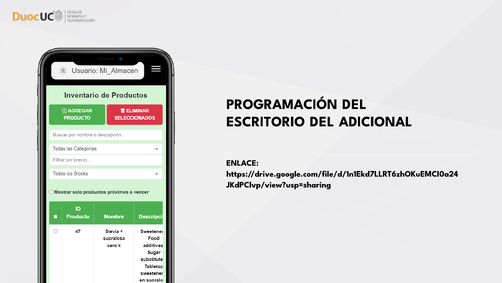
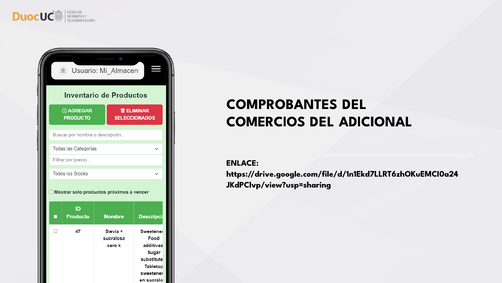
PROGRAMACIÓN: PROGRAMACIÓN -> COMPROBANTES (282, 104)
ESCRITORIO: ESCRITORIO -> COMERCIOS (266, 121)
